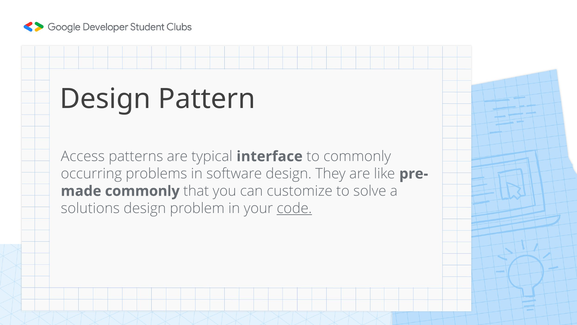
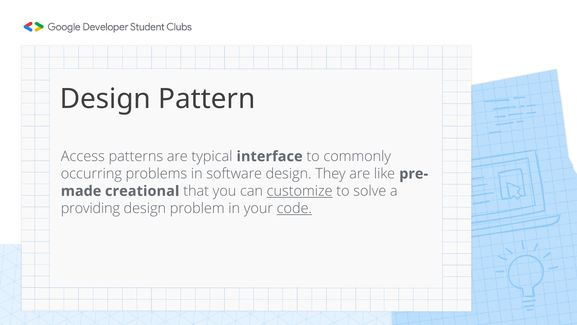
commonly: commonly -> creational (142, 191)
customize underline: none -> present (300, 191)
solutions: solutions -> providing (90, 208)
